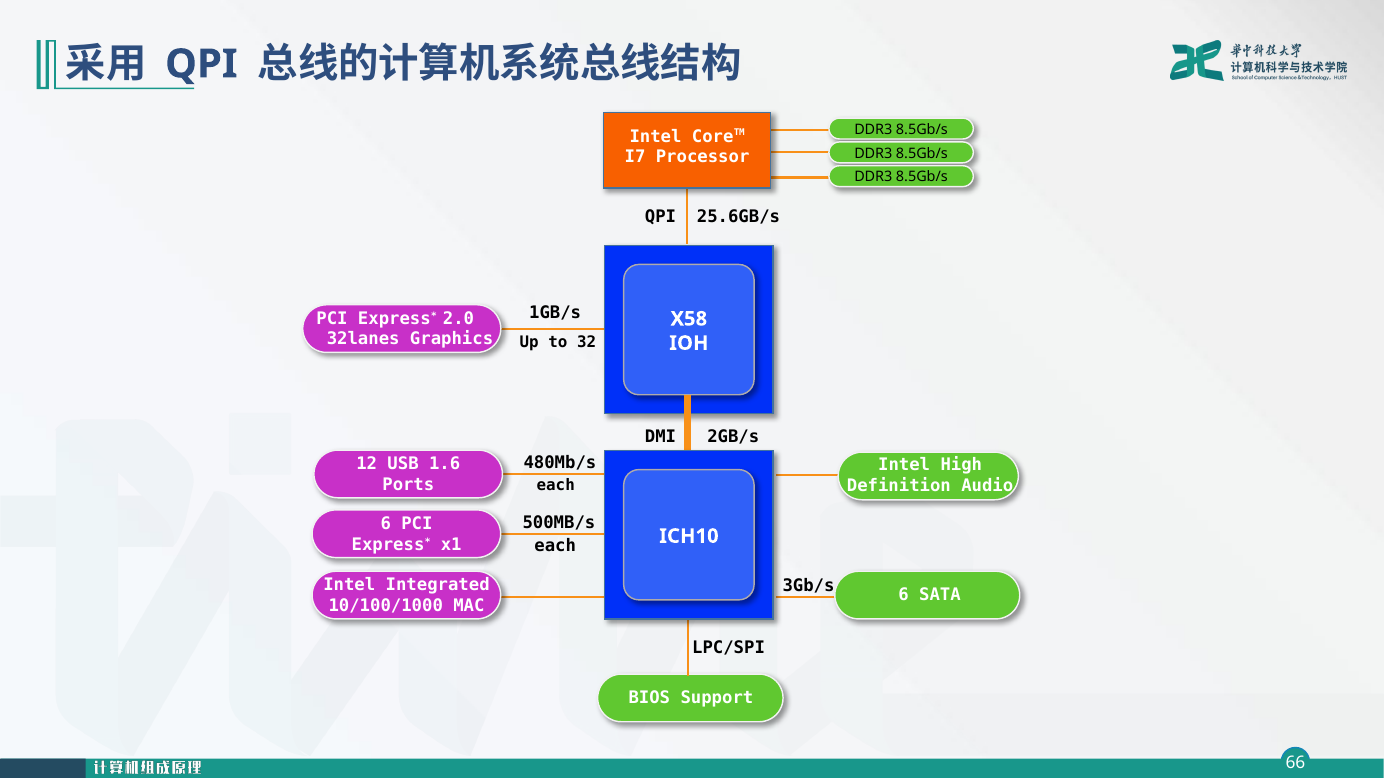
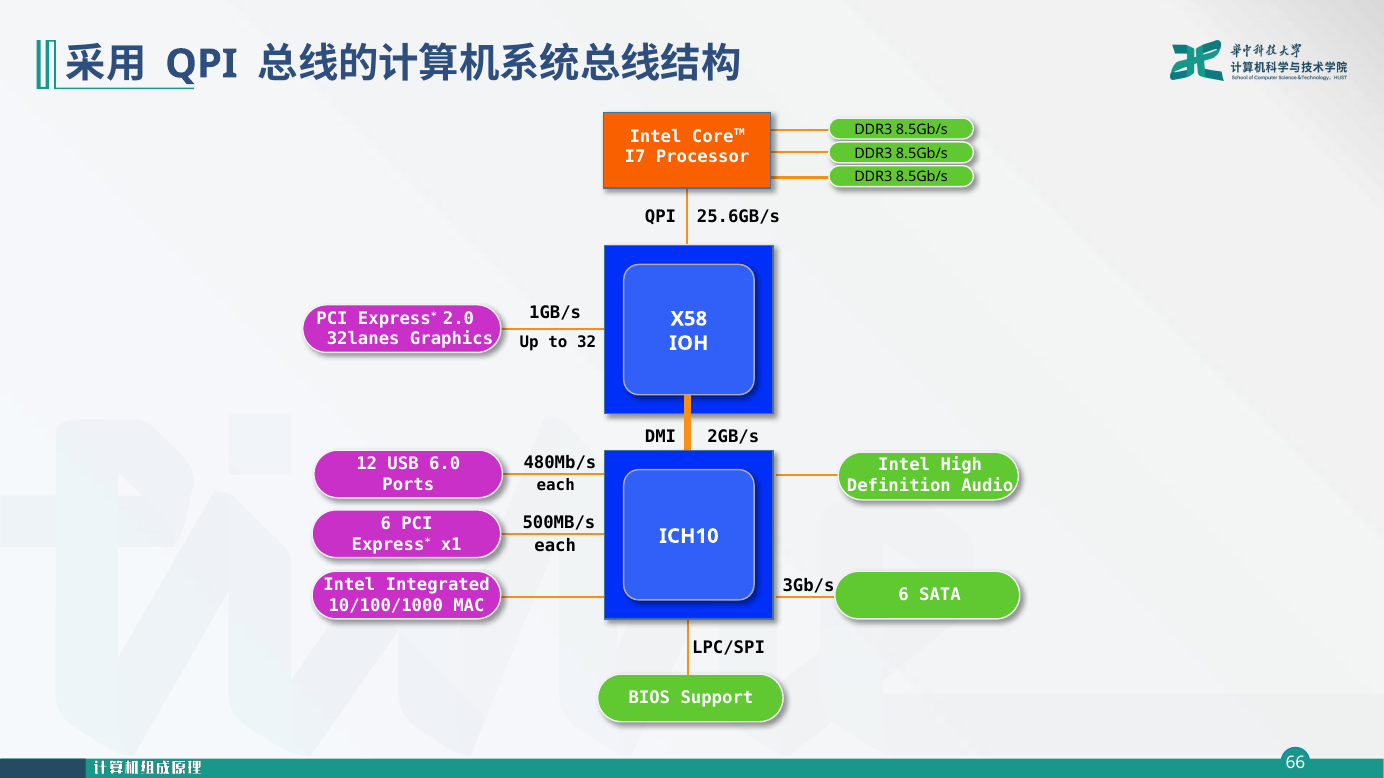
1.6: 1.6 -> 6.0 (445, 464)
